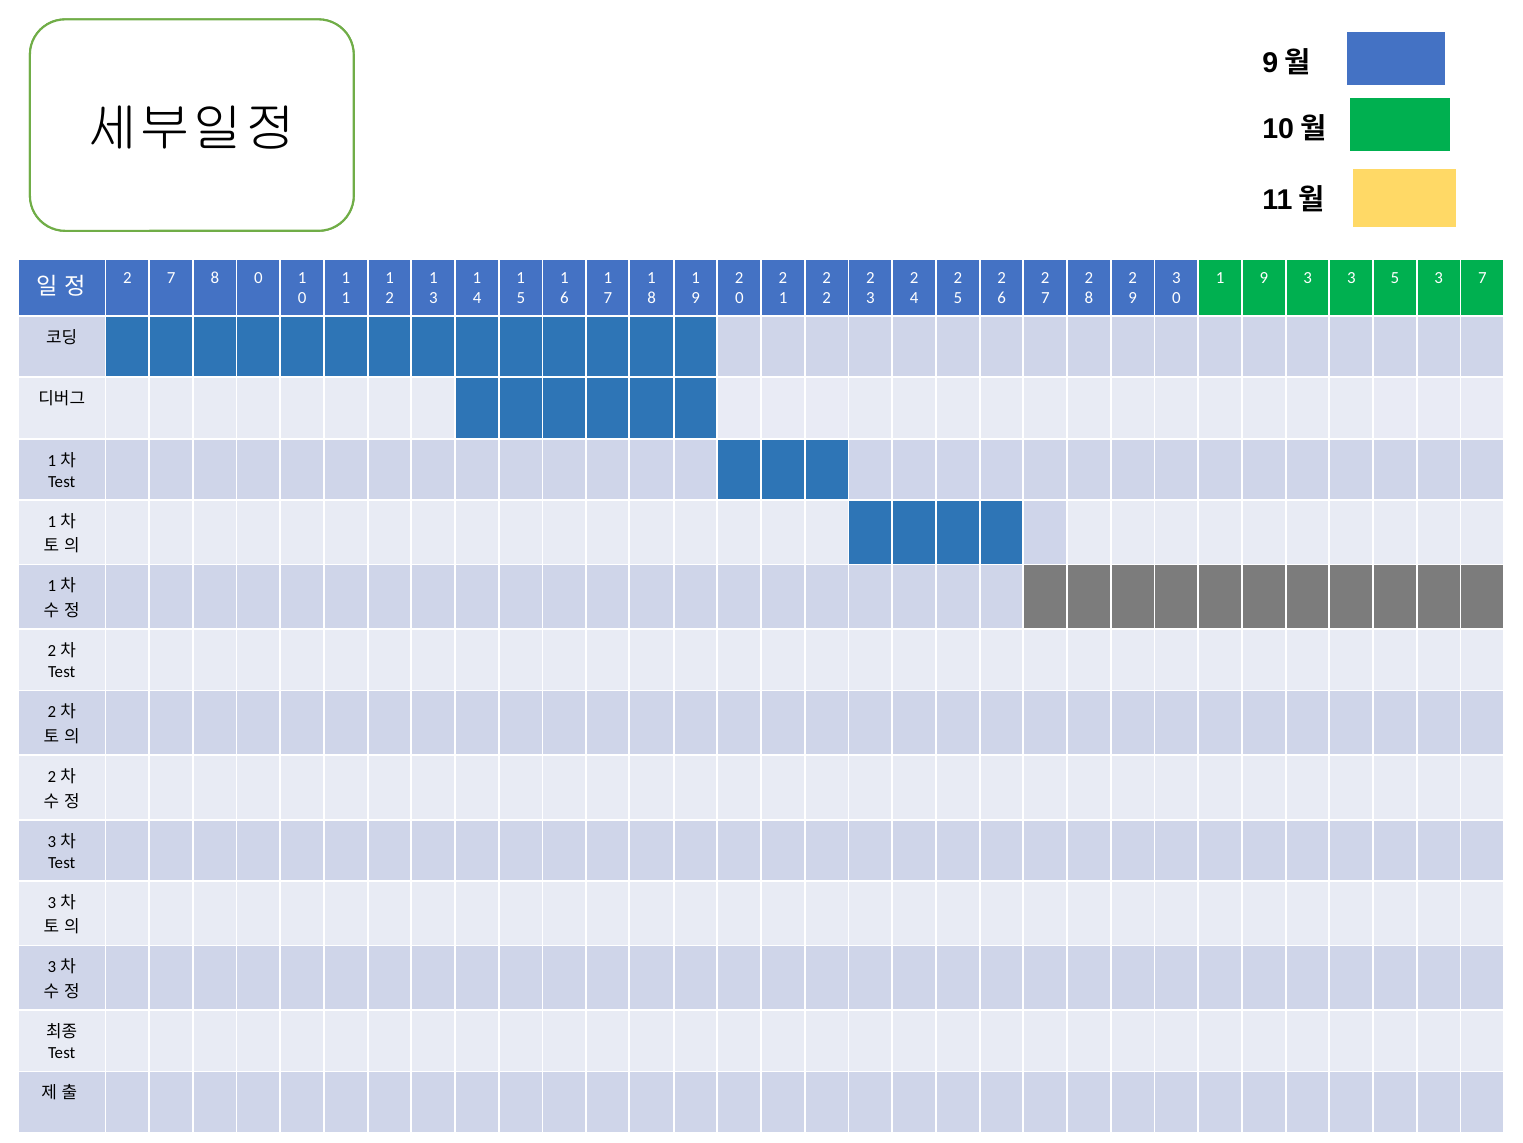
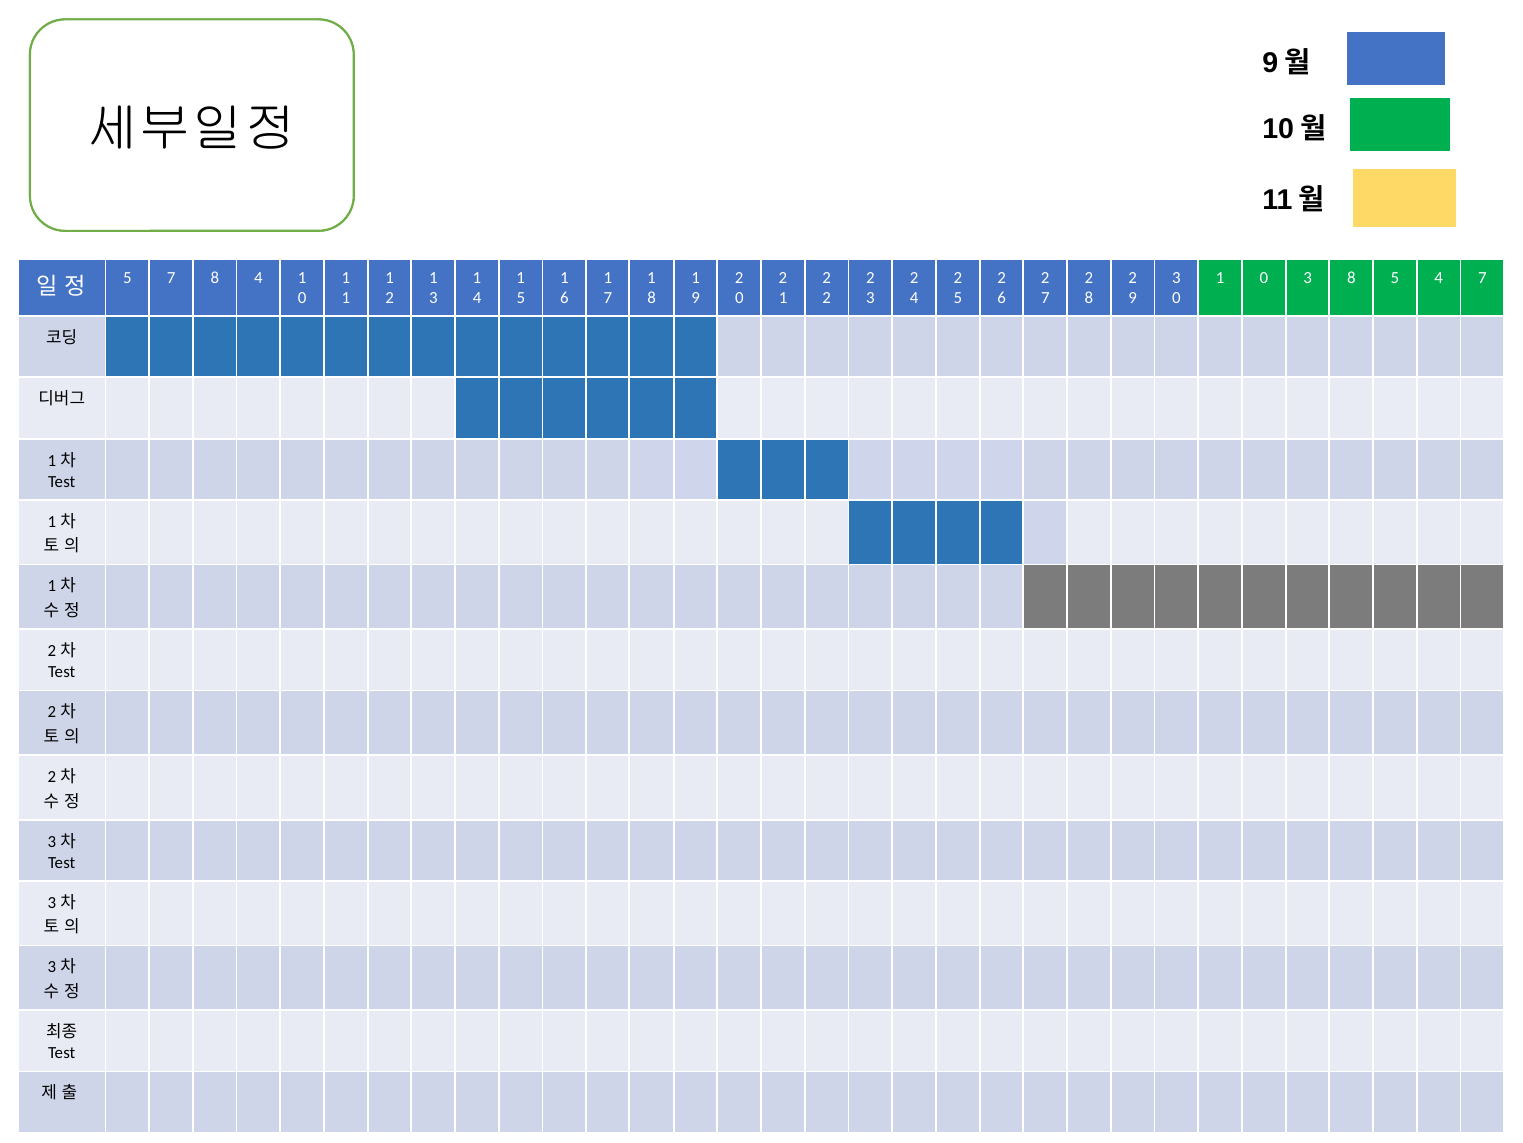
9: 9 -> 0 (1264, 277)
3 3: 3 -> 8 (1351, 277)
5 3: 3 -> 4 (1439, 277)
2: 2 -> 5 (127, 277)
8 0: 0 -> 4 (259, 277)
